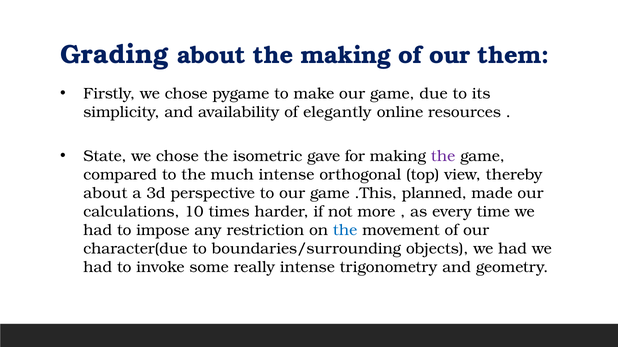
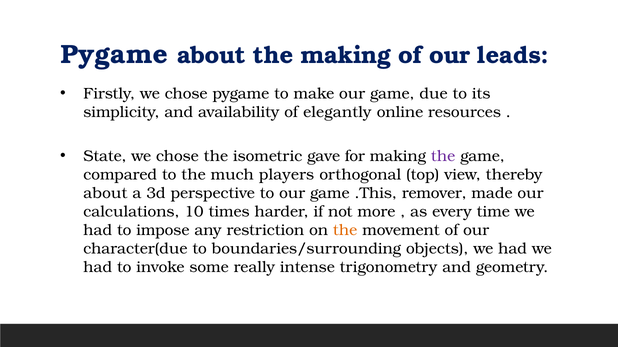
Grading: Grading -> Pygame (114, 55)
them: them -> leads (513, 56)
much intense: intense -> players (286, 175)
planned: planned -> remover (434, 193)
the colour: blue -> orange (345, 231)
